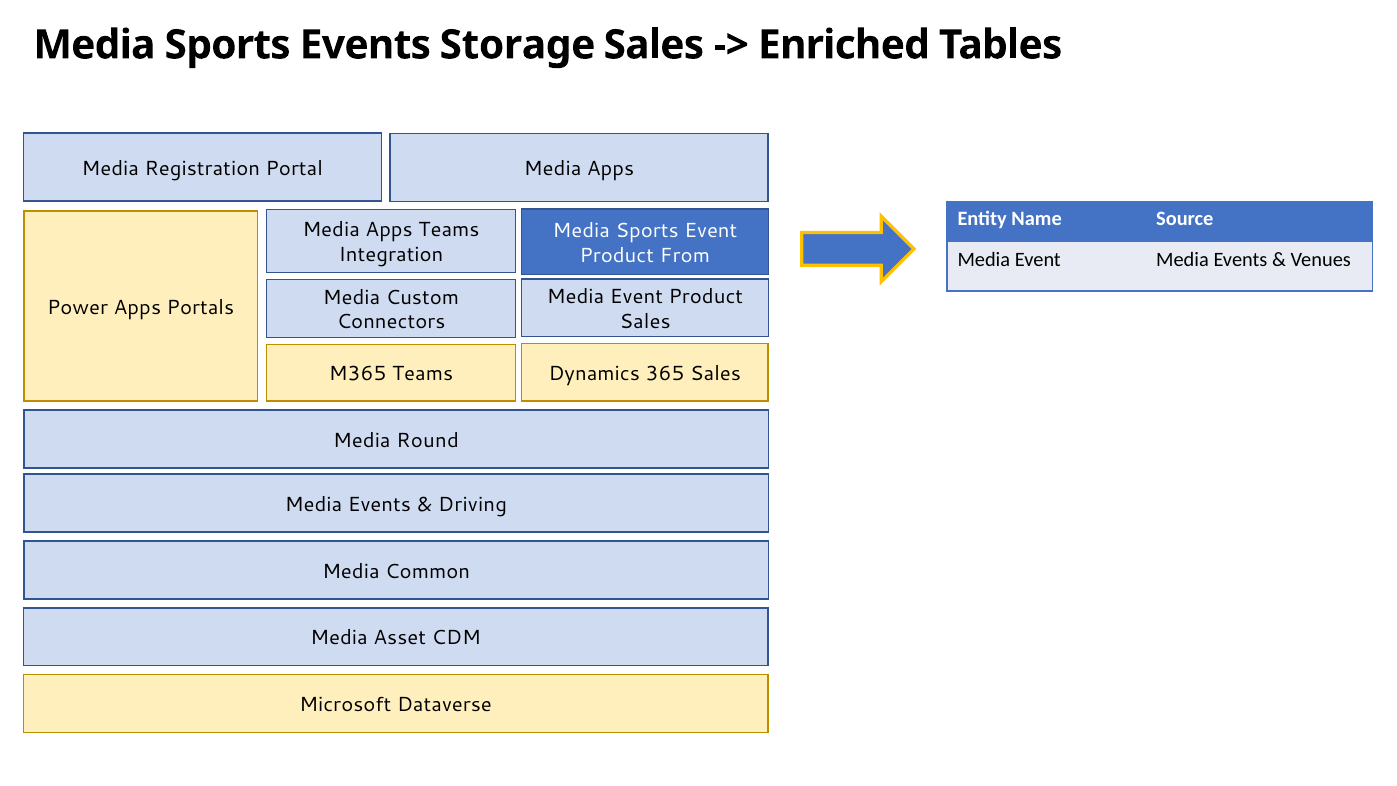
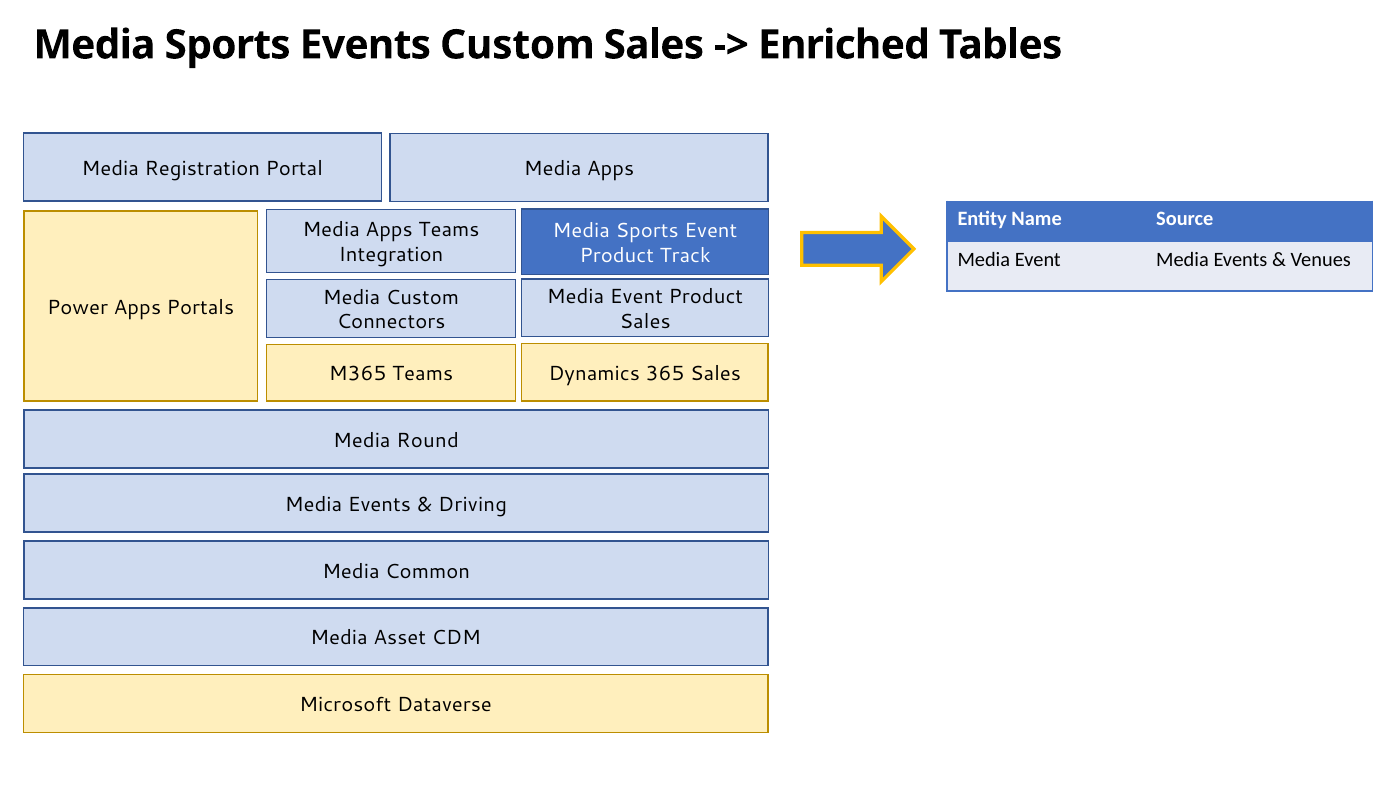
Events Storage: Storage -> Custom (517, 45)
From: From -> Track (685, 255)
